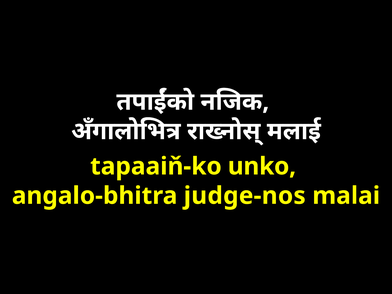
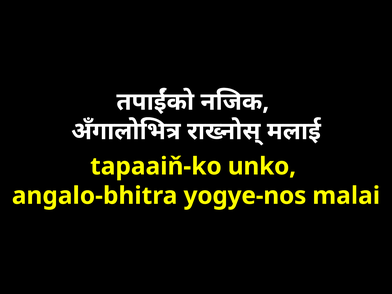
judge-nos: judge-nos -> yogye-nos (245, 196)
